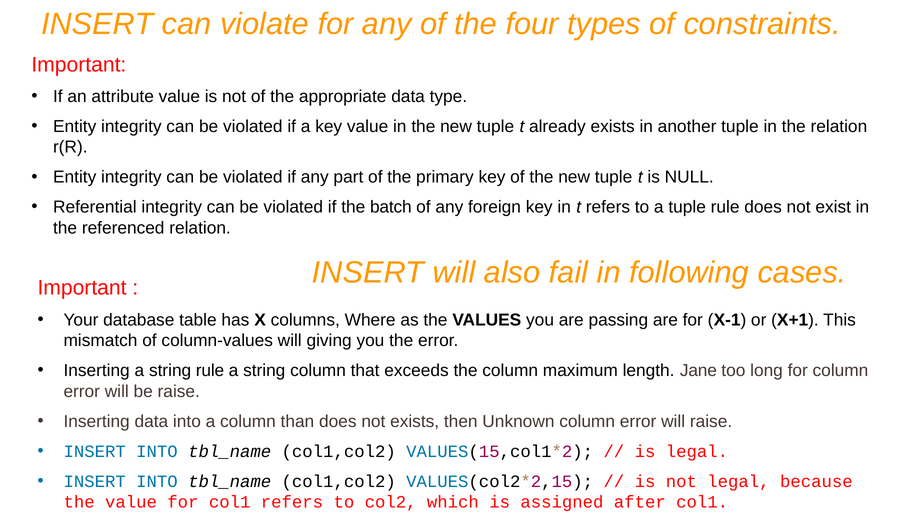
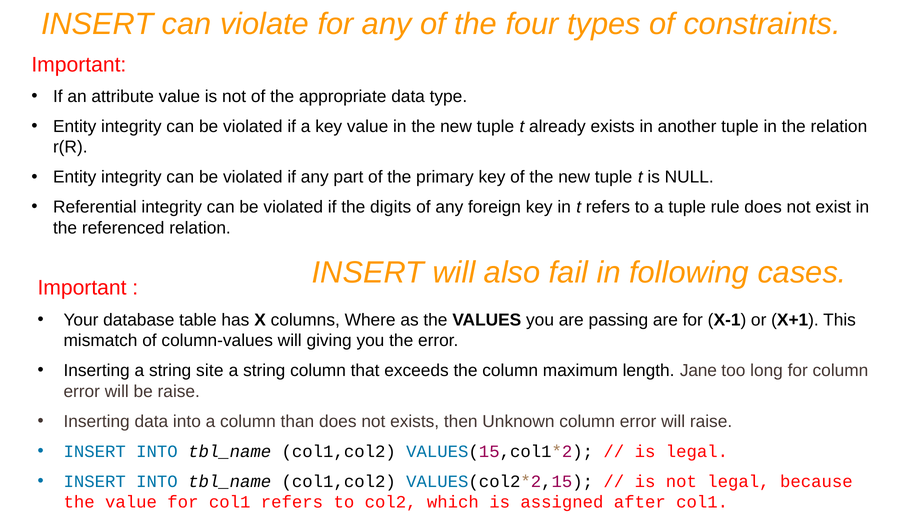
batch: batch -> digits (391, 207)
string rule: rule -> site (210, 371)
